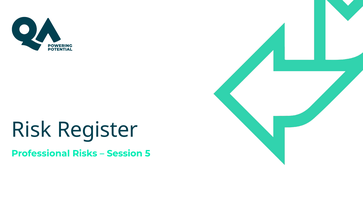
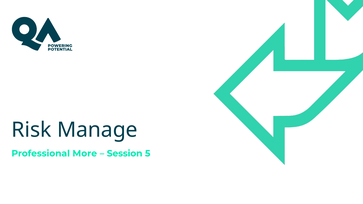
Register: Register -> Manage (97, 130)
Risks: Risks -> More (85, 154)
